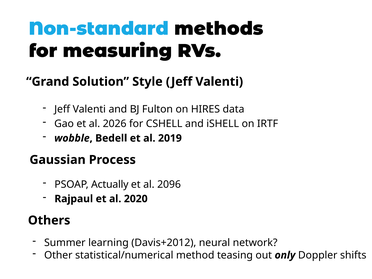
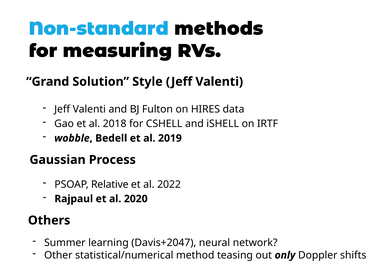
2026: 2026 -> 2018 (115, 124)
Actually: Actually -> Relative (110, 184)
2096: 2096 -> 2022 (169, 184)
Davis+2012: Davis+2012 -> Davis+2047 (164, 243)
